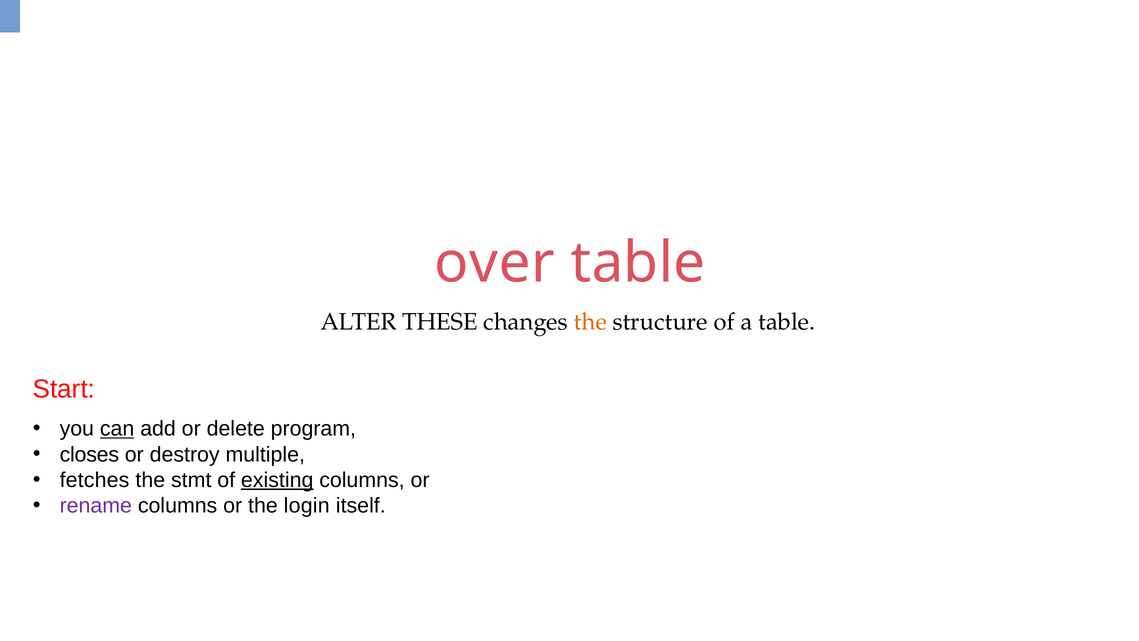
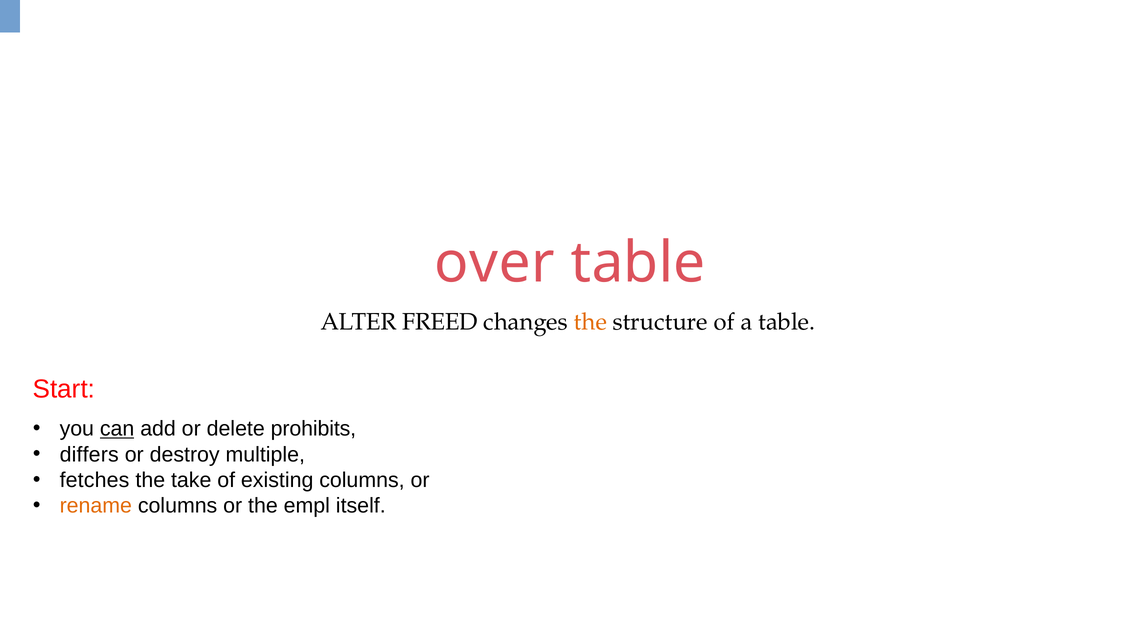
THESE: THESE -> FREED (440, 322)
program: program -> prohibits (313, 429)
closes: closes -> differs (89, 454)
stmt: stmt -> take (191, 480)
existing underline: present -> none (277, 480)
rename colour: purple -> orange (96, 505)
login: login -> empl (307, 505)
